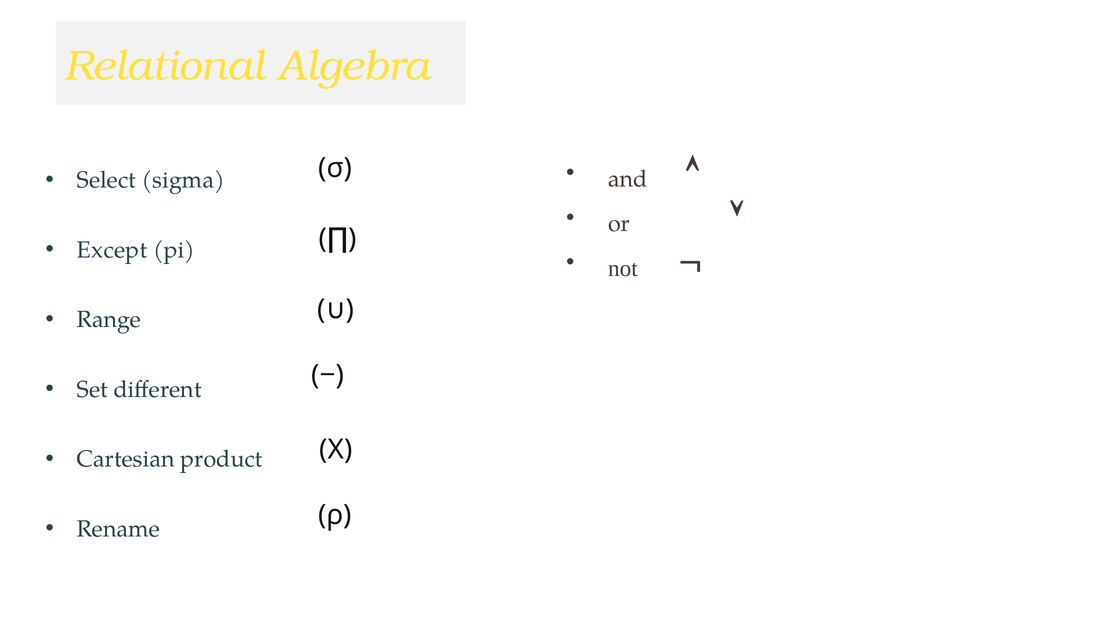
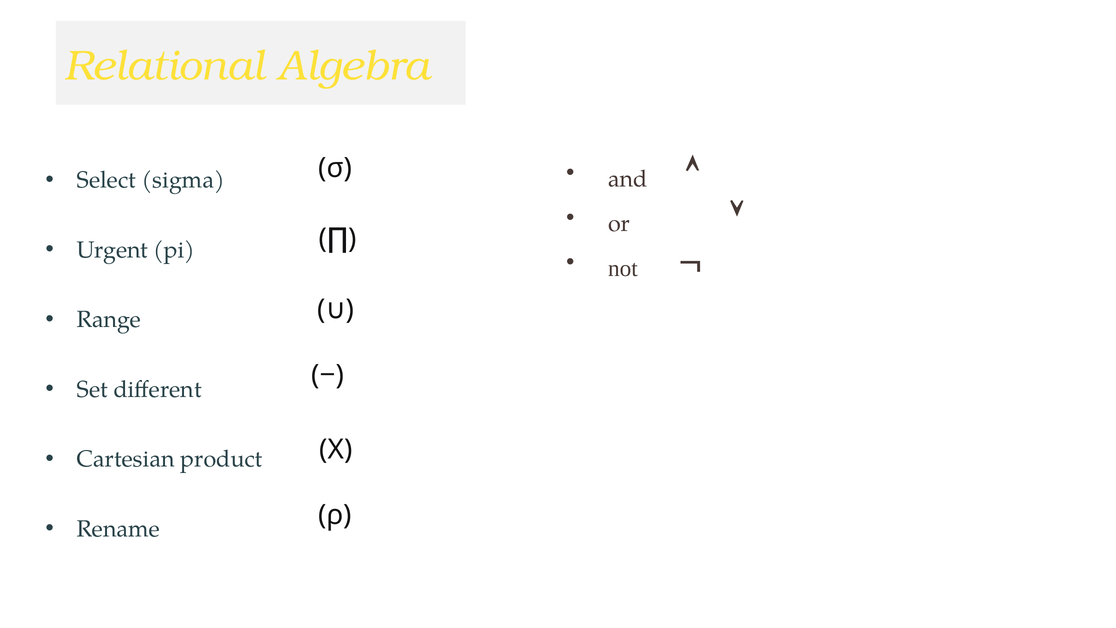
Except: Except -> Urgent (112, 250)
